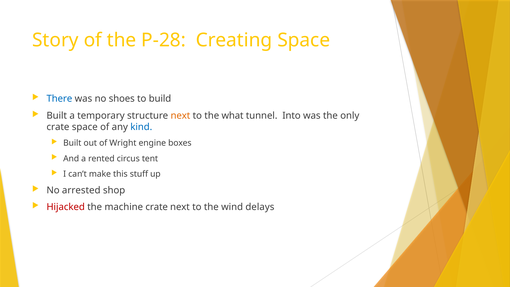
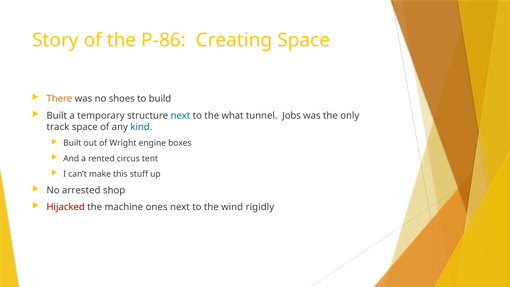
P-28: P-28 -> P-86 (164, 40)
There colour: blue -> orange (59, 99)
next colour: orange -> blue (180, 115)
Into: Into -> Jobs (292, 115)
crate: crate -> track (58, 127)
machine crate: crate -> ones (157, 207)
delays: delays -> rigidly (260, 207)
